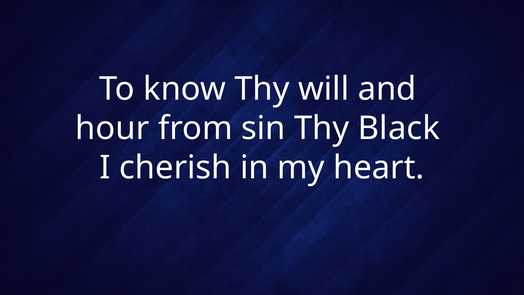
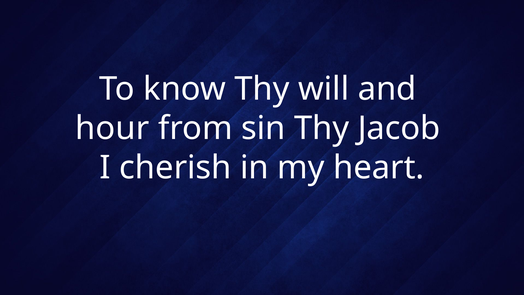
Black: Black -> Jacob (399, 128)
